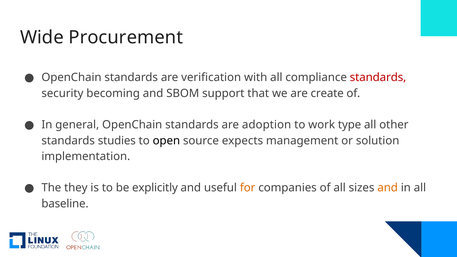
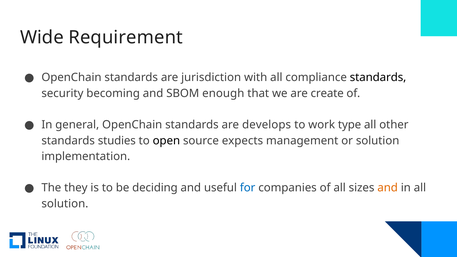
Procurement: Procurement -> Requirement (126, 37)
verification: verification -> jurisdiction (211, 78)
standards colour: red -> black (378, 78)
support: support -> enough (223, 93)
adoption: adoption -> develops (267, 125)
explicitly: explicitly -> deciding (155, 188)
for colour: orange -> blue (248, 188)
baseline: baseline -> solution (65, 204)
